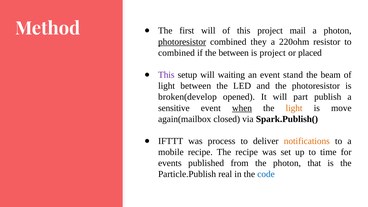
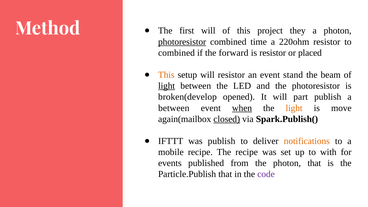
mail: mail -> they (298, 31)
they: they -> time (259, 42)
the between: between -> forward (234, 53)
is project: project -> resistor (273, 53)
This colour: purple -> orange (166, 75)
will waiting: waiting -> resistor (231, 75)
light underline: none -> present (167, 86)
sensitive: sensitive -> between (174, 108)
closed underline: none -> present (227, 119)
was process: process -> publish (222, 141)
time: time -> with (328, 152)
Particle.Publish real: real -> that (225, 174)
code colour: blue -> purple (266, 174)
